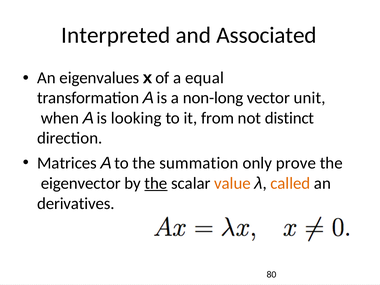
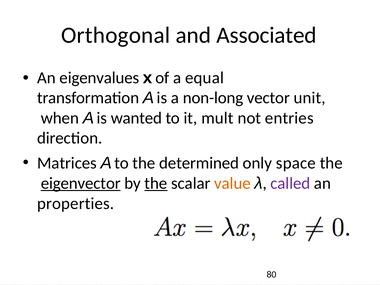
Interpreted: Interpreted -> Orthogonal (116, 35)
looking: looking -> wanted (136, 118)
from: from -> mult (217, 118)
distinct: distinct -> entries (289, 118)
summation: summation -> determined (199, 163)
prove: prove -> space (296, 163)
eigenvector underline: none -> present (81, 183)
called colour: orange -> purple (290, 183)
derivatives: derivatives -> properties (76, 203)
